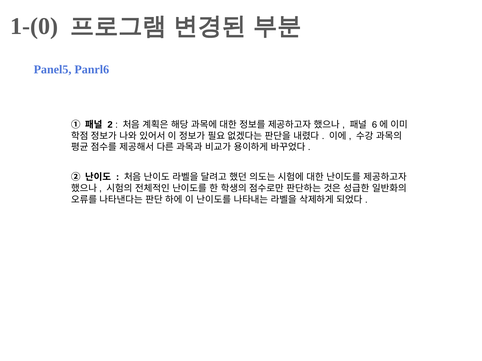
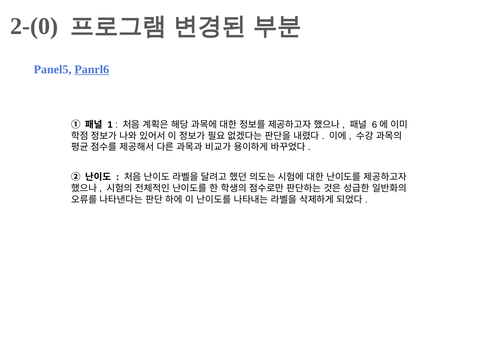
1-(0: 1-(0 -> 2-(0 (34, 26)
Panrl6 underline: none -> present (92, 70)
2: 2 -> 1 (110, 125)
